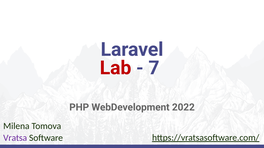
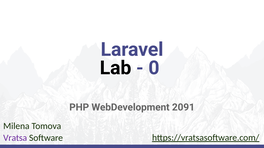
Lab colour: red -> black (116, 68)
7: 7 -> 0 (154, 68)
2022: 2022 -> 2091 (183, 108)
